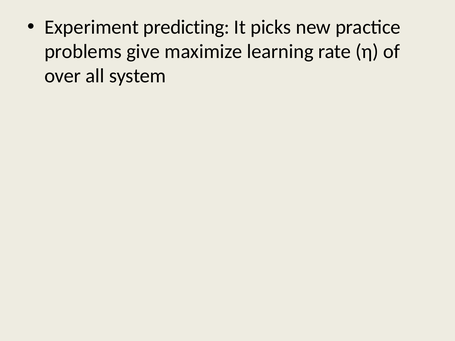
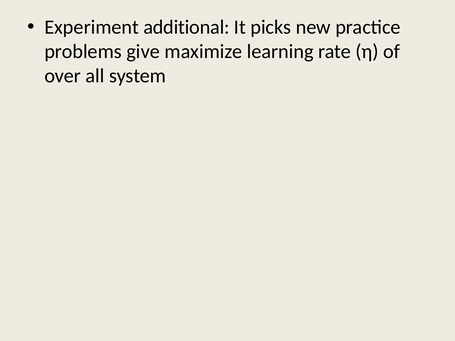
predicting: predicting -> additional (186, 27)
